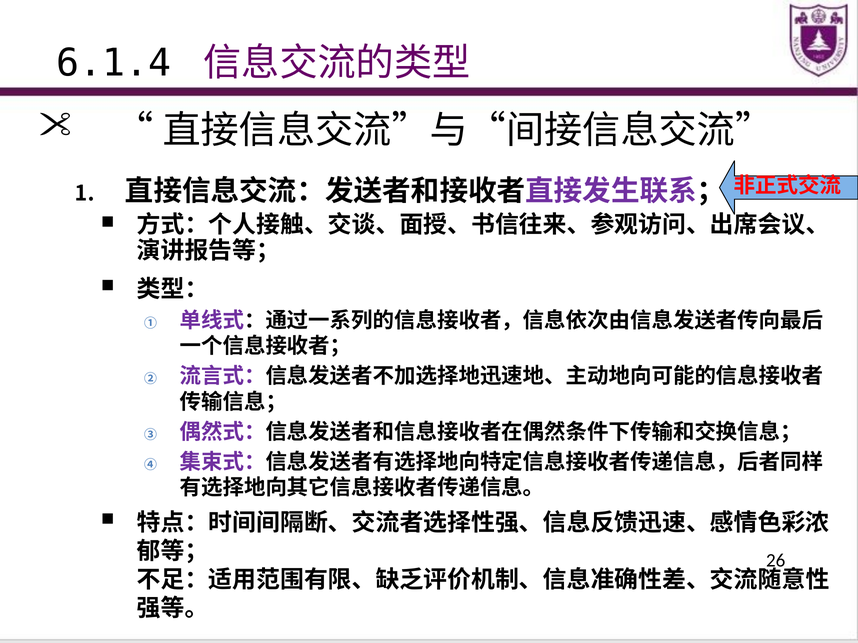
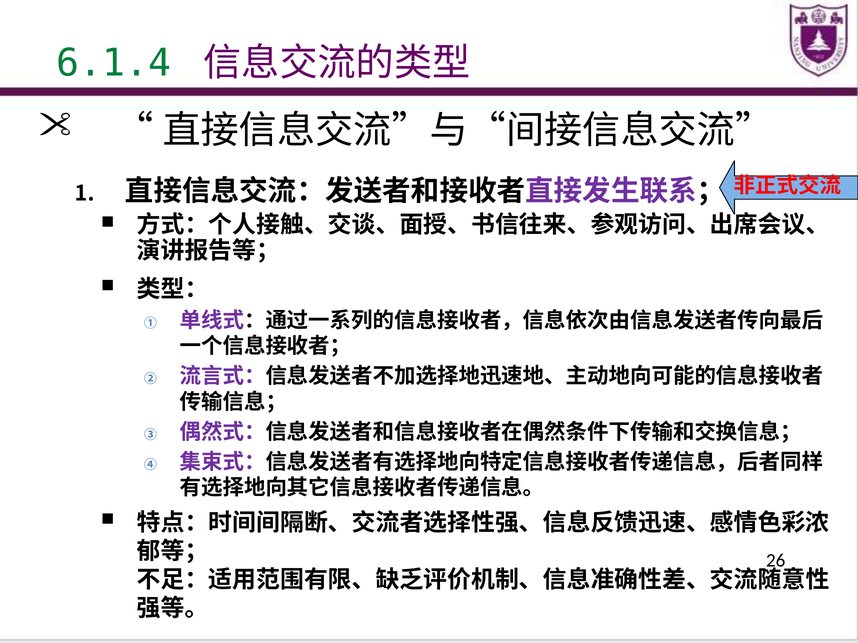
6.1.4 colour: black -> green (114, 63)
